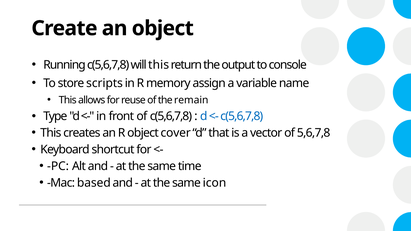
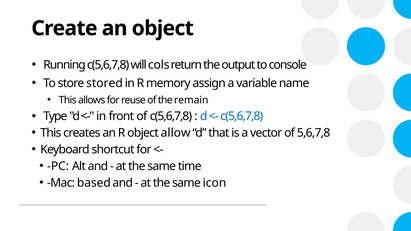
will this: this -> cols (159, 65)
scripts: scripts -> stored (104, 83)
cover: cover -> allow (176, 133)
